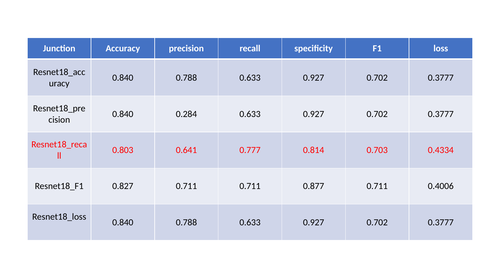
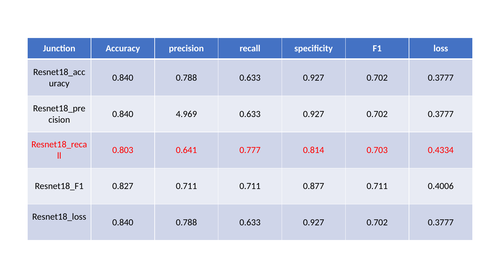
0.284: 0.284 -> 4.969 (186, 114)
